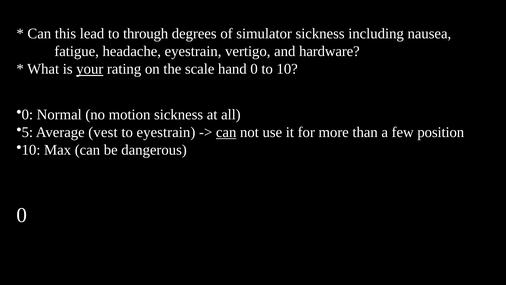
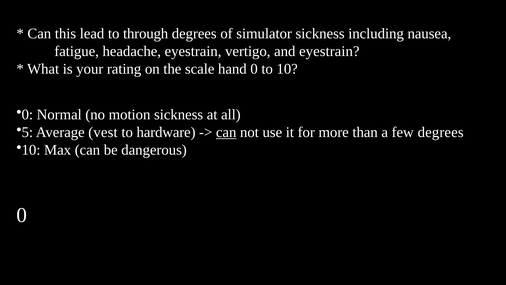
and hardware: hardware -> eyestrain (329, 51)
your underline: present -> none (90, 69)
to eyestrain: eyestrain -> hardware (166, 132)
few position: position -> degrees (441, 132)
